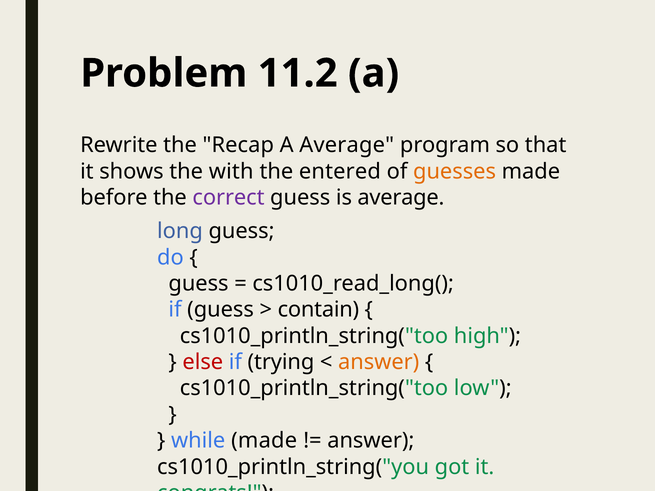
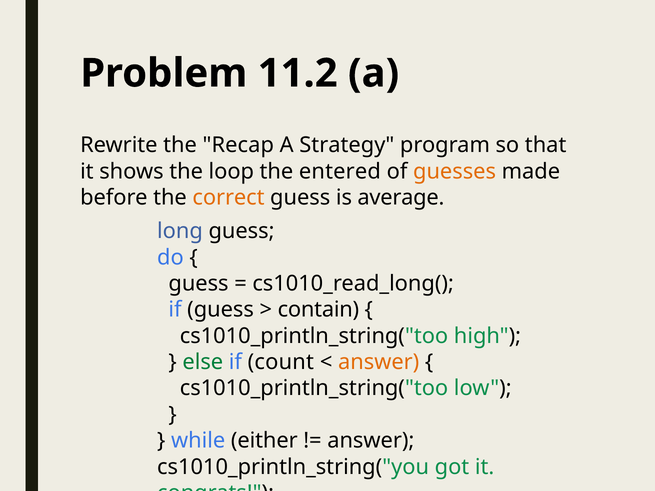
A Average: Average -> Strategy (347, 145)
with: with -> loop (231, 171)
correct colour: purple -> orange (228, 198)
else colour: red -> green (203, 362)
trying: trying -> count (281, 362)
while made: made -> either (264, 441)
